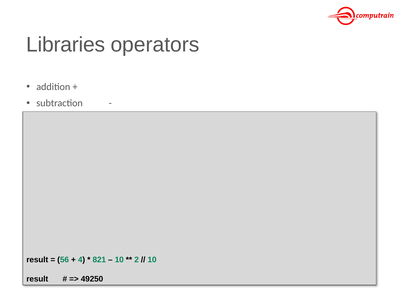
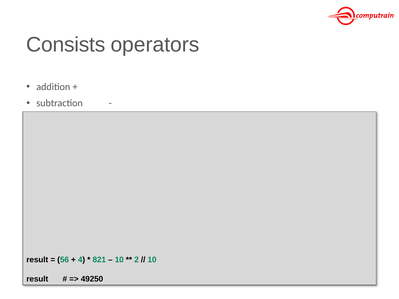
Libraries: Libraries -> Consists (66, 45)
